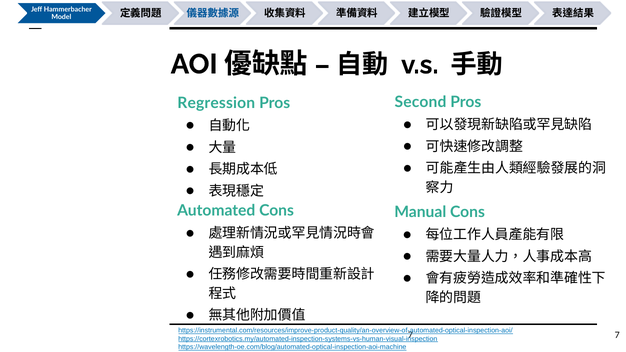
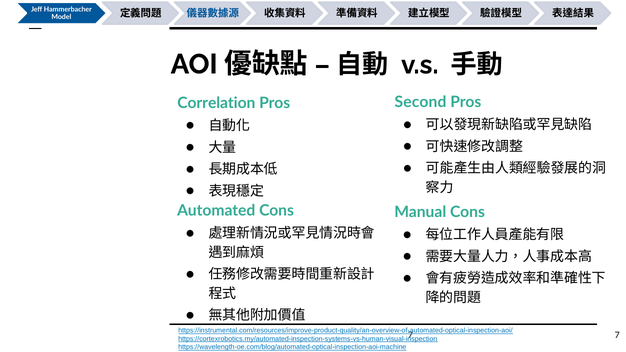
Regression: Regression -> Correlation (216, 103)
